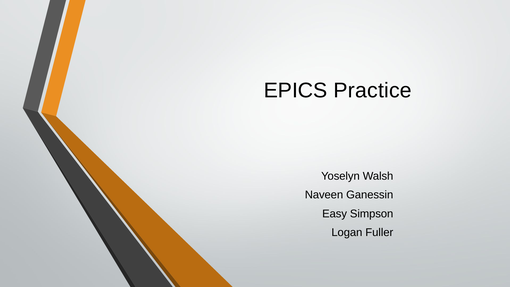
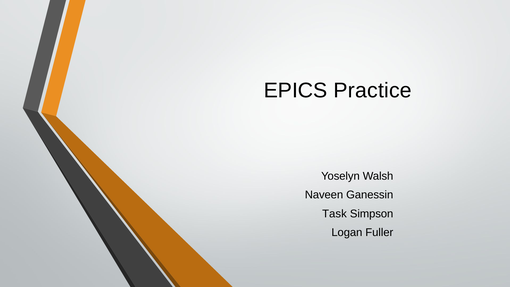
Easy: Easy -> Task (335, 214)
